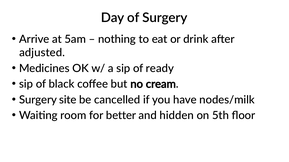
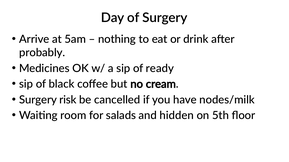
adjusted: adjusted -> probably (42, 53)
site: site -> risk (68, 100)
better: better -> salads (121, 116)
